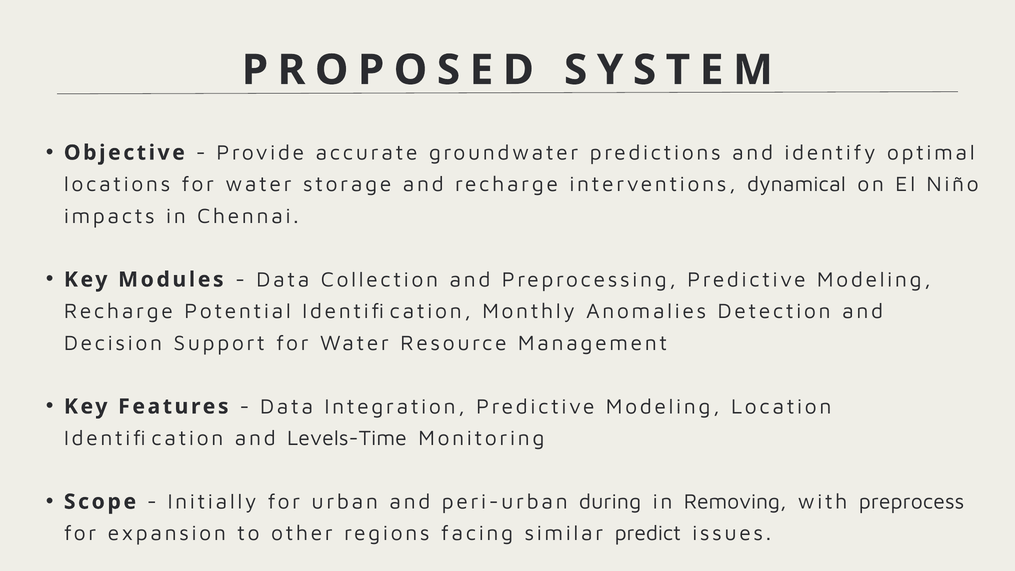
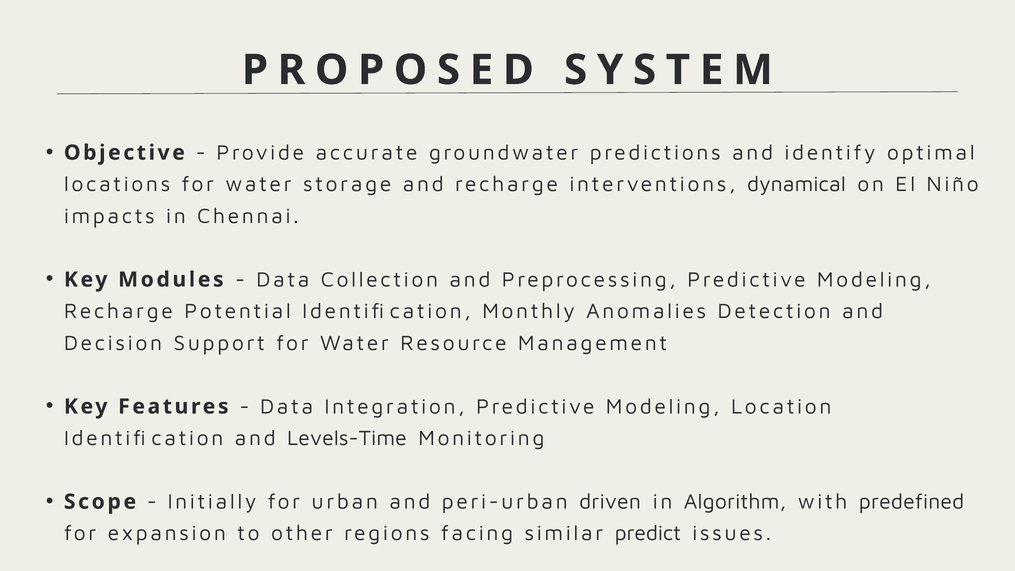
during: during -> driven (610, 502)
Removing: Removing -> Algorithm (735, 502)
preprocess: preprocess -> predefined (912, 502)
